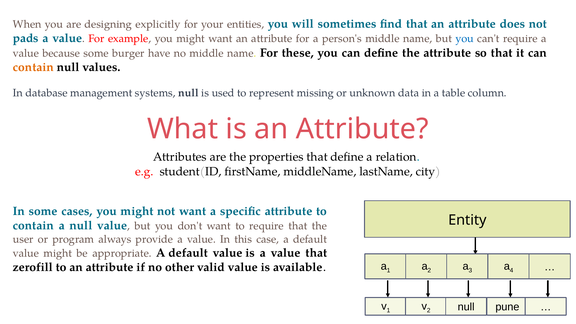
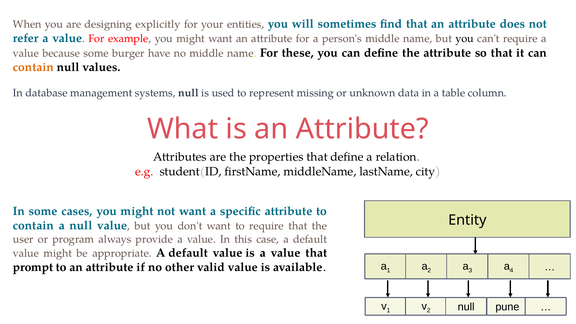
pads: pads -> refer (26, 38)
you colour: blue -> black (465, 39)
zerofill: zerofill -> prompt (33, 267)
